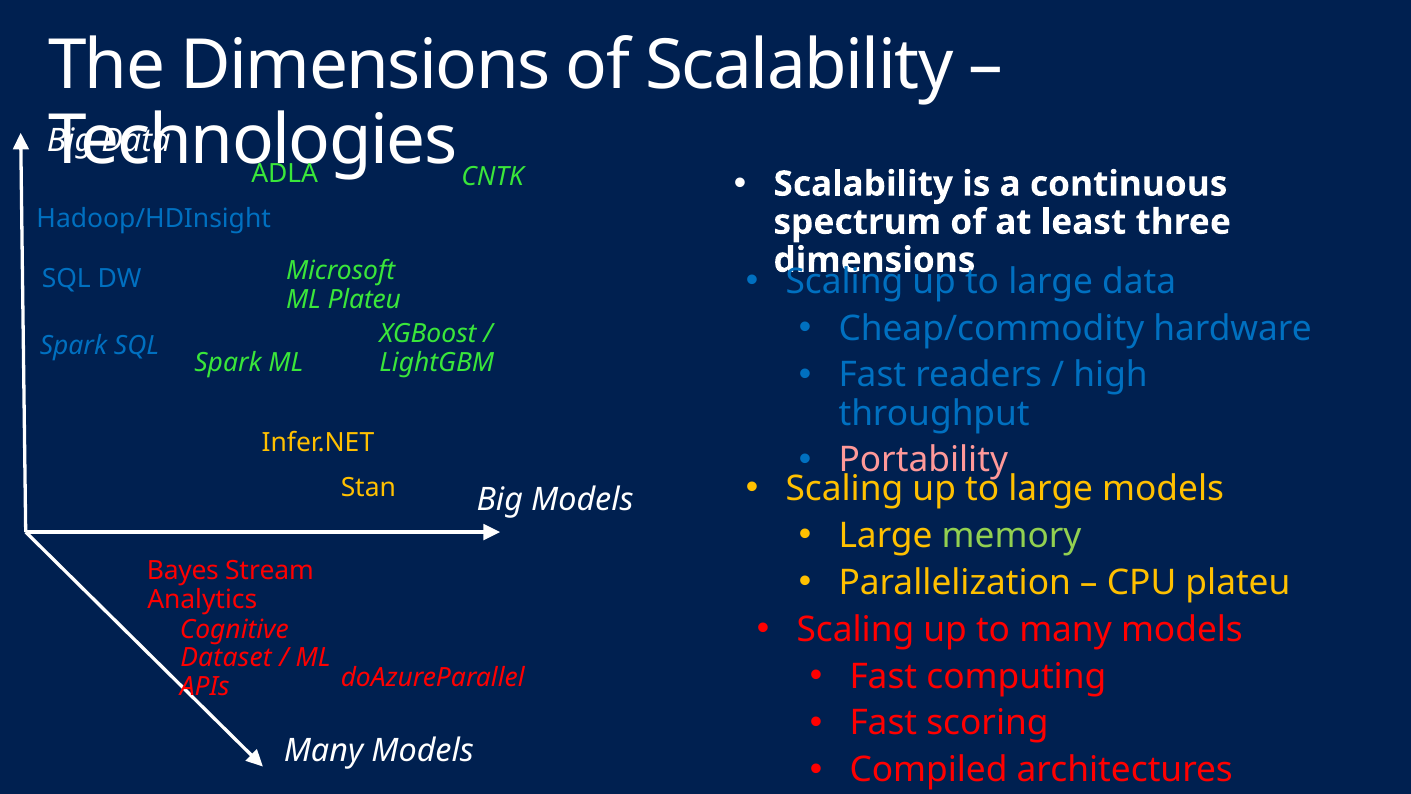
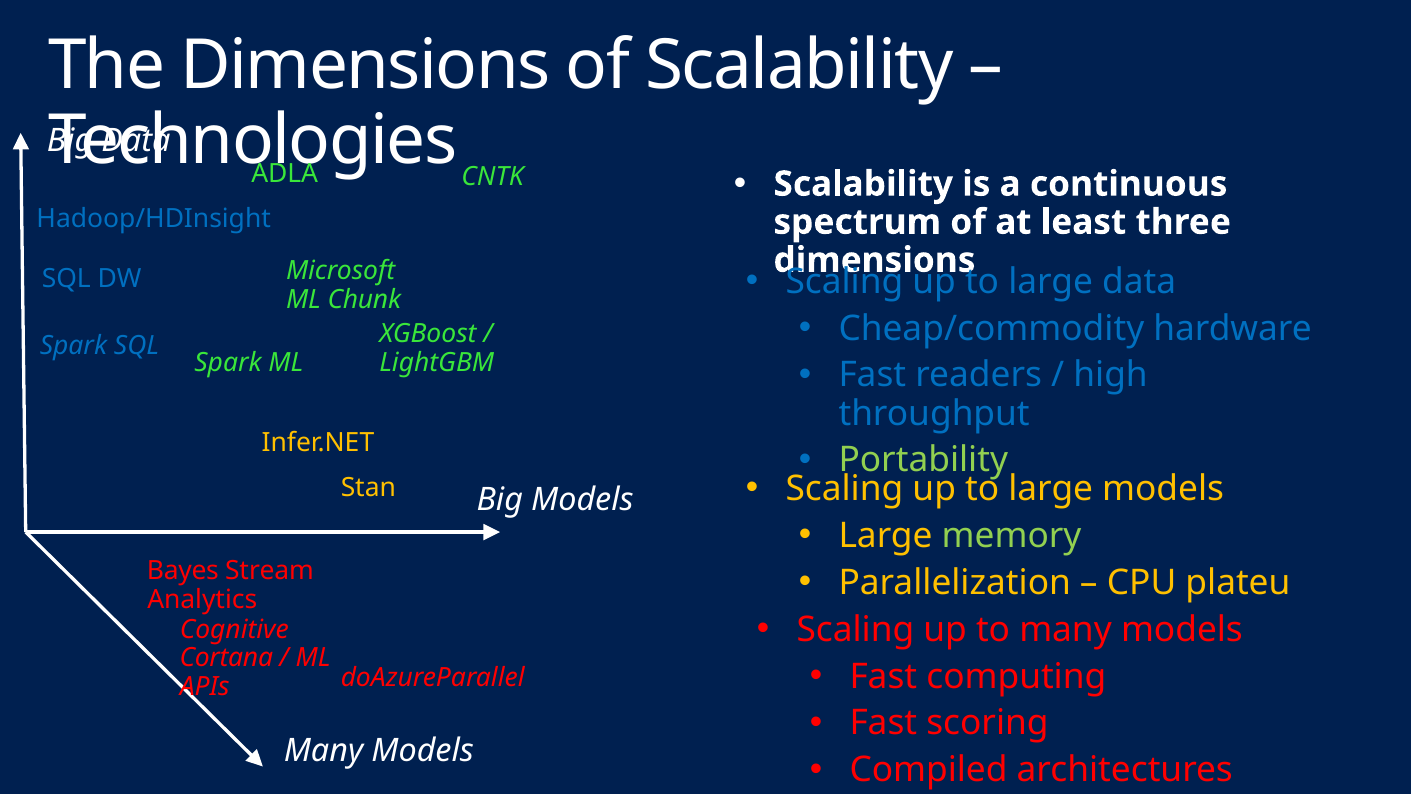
ML Plateu: Plateu -> Chunk (364, 299)
Portability colour: pink -> light green (923, 460)
Dataset: Dataset -> Cortana (226, 658)
